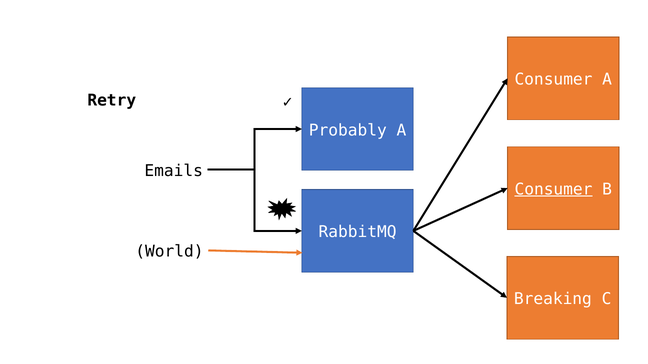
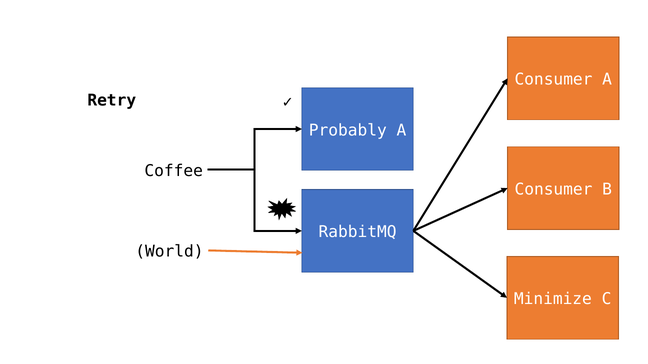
Emails: Emails -> Coffee (174, 171)
Consumer underline: present -> none (554, 189)
Breaking: Breaking -> Minimize (553, 299)
